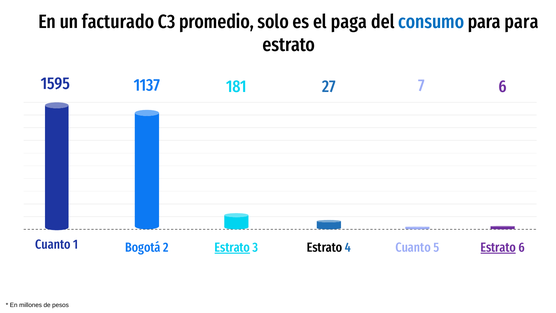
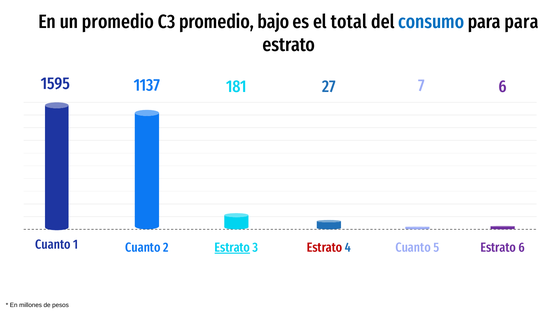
un facturado: facturado -> promedio (118, 22)
solo: solo -> bajo (273, 22)
paga: paga -> total (349, 22)
Bogotá: Bogotá -> Cuanto (143, 247)
Estrato colour: black -> red (325, 247)
Estrato underline: present -> none (498, 247)
